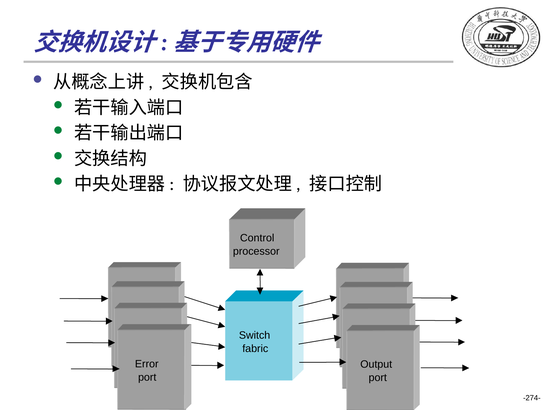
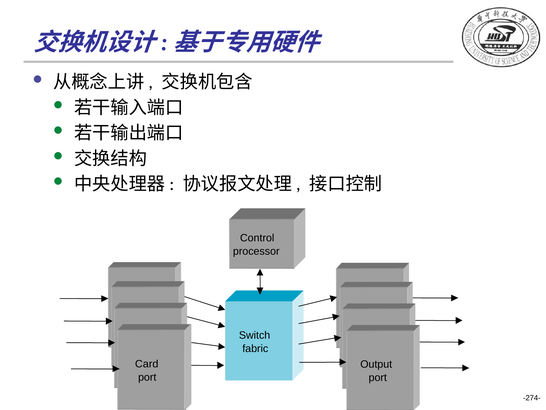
Error: Error -> Card (147, 363)
